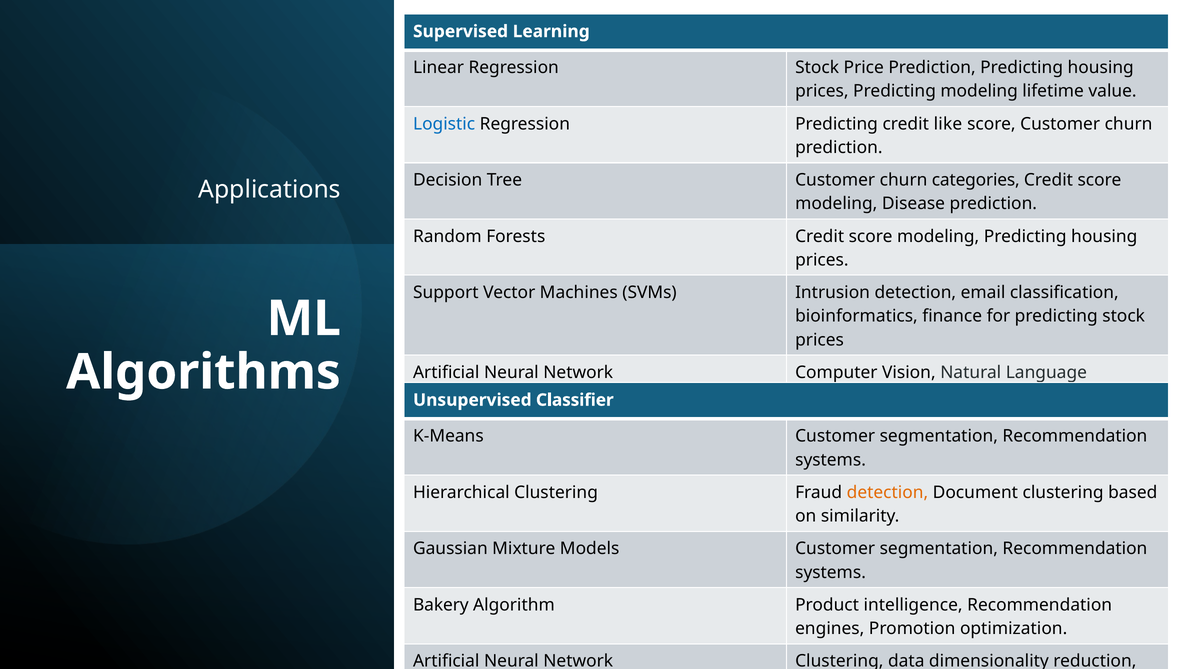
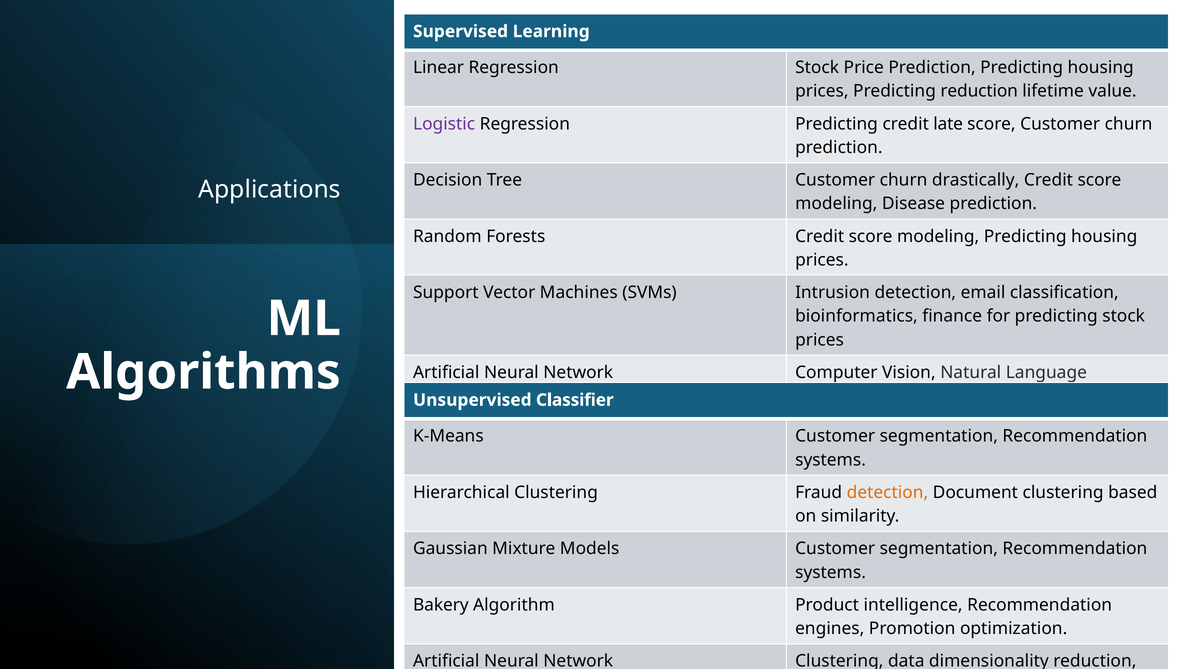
Predicting modeling: modeling -> reduction (979, 91)
Logistic colour: blue -> purple (444, 124)
like: like -> late (948, 124)
categories: categories -> drastically (976, 180)
